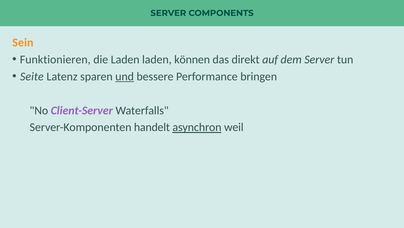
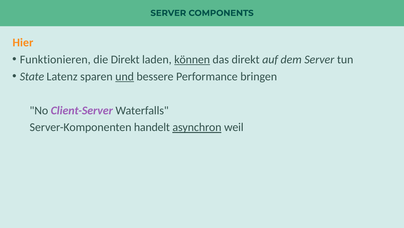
Sein: Sein -> Hier (23, 42)
die Laden: Laden -> Direkt (125, 59)
können underline: none -> present (192, 59)
Seite: Seite -> State (32, 76)
